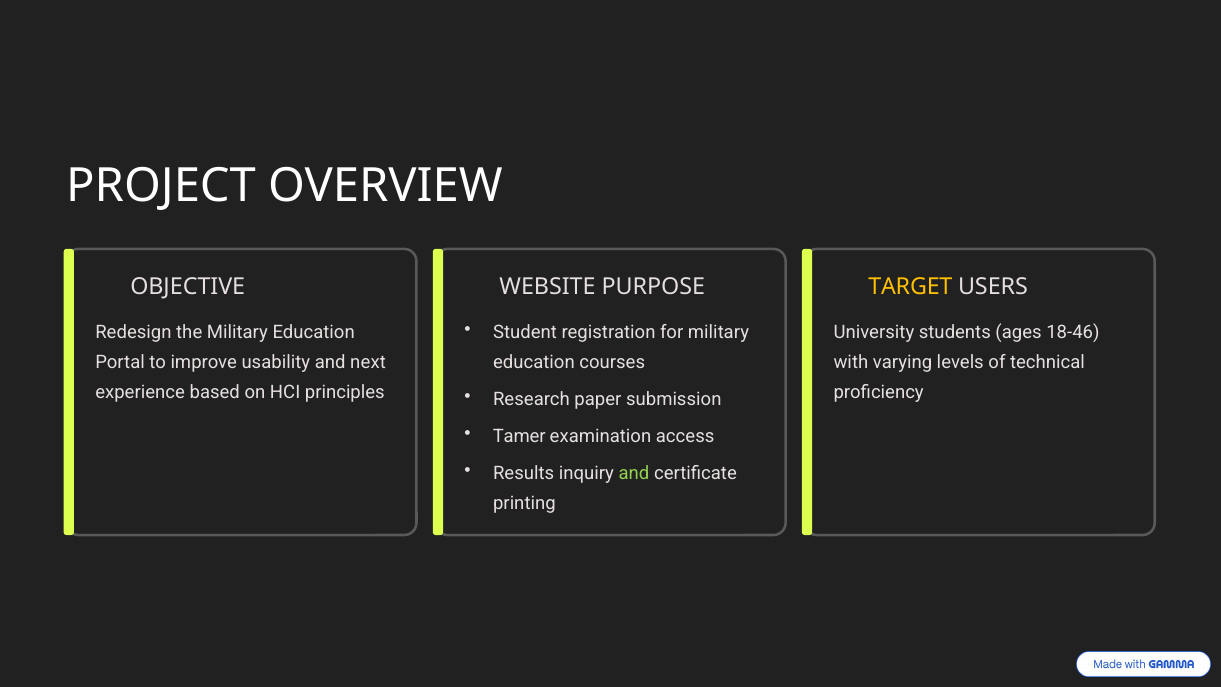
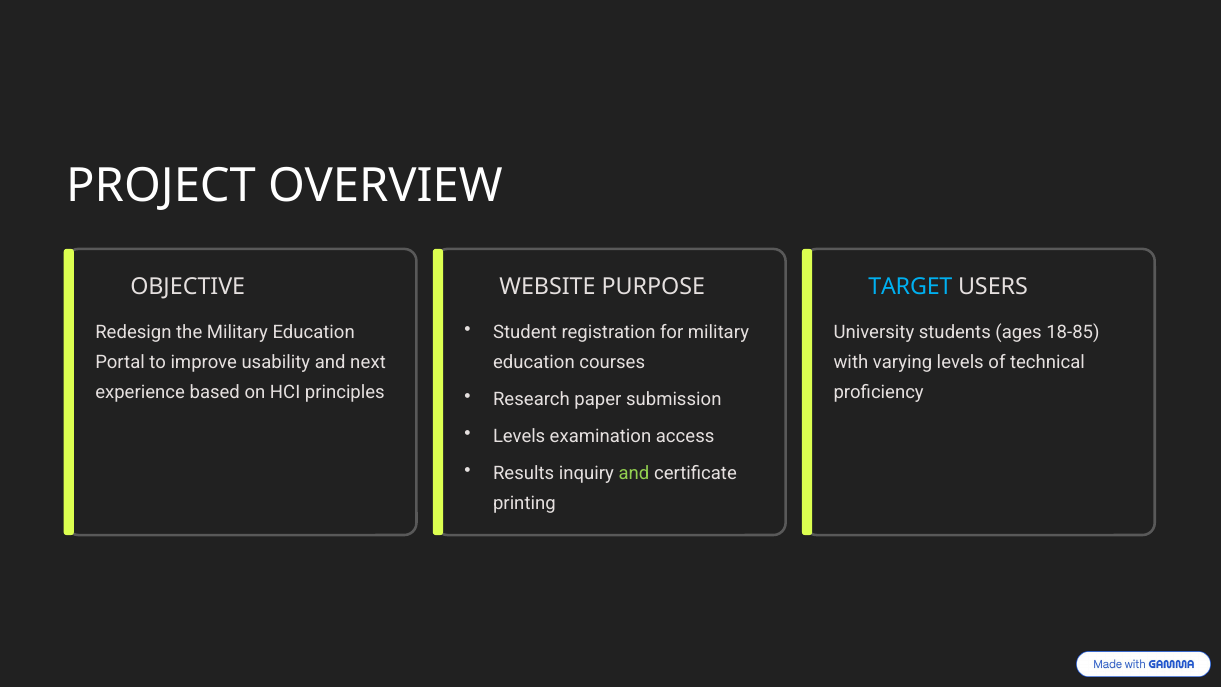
TARGET colour: yellow -> light blue (910, 287)
18-46: 18-46 -> 18-85 (1073, 332)
Tamer: Tamer -> Levels (519, 436)
